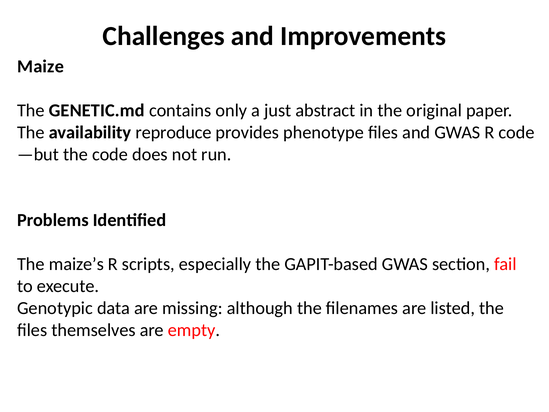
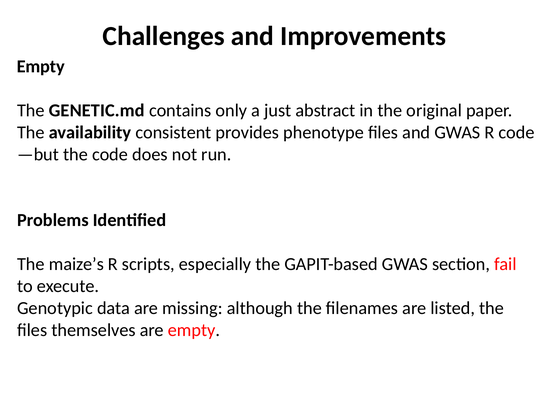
Maize: Maize -> Empty (41, 66)
reproduce: reproduce -> consistent (173, 132)
